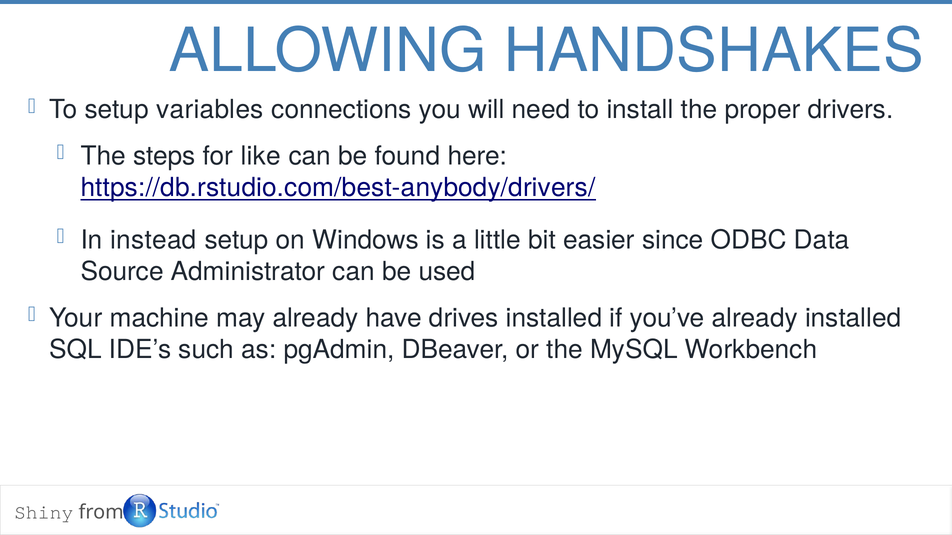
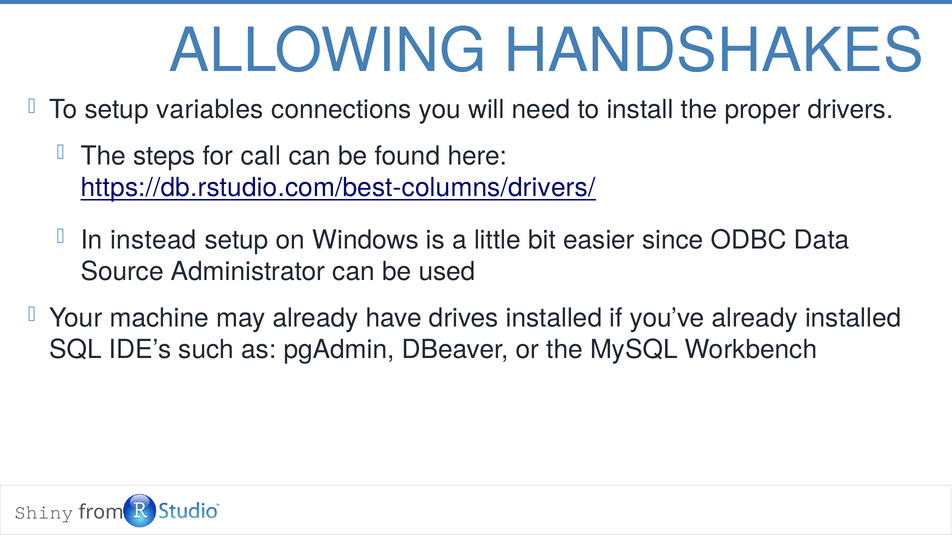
like: like -> call (261, 156)
https://db.rstudio.com/best-anybody/drivers/: https://db.rstudio.com/best-anybody/drivers/ -> https://db.rstudio.com/best-columns/drivers/ (338, 188)
